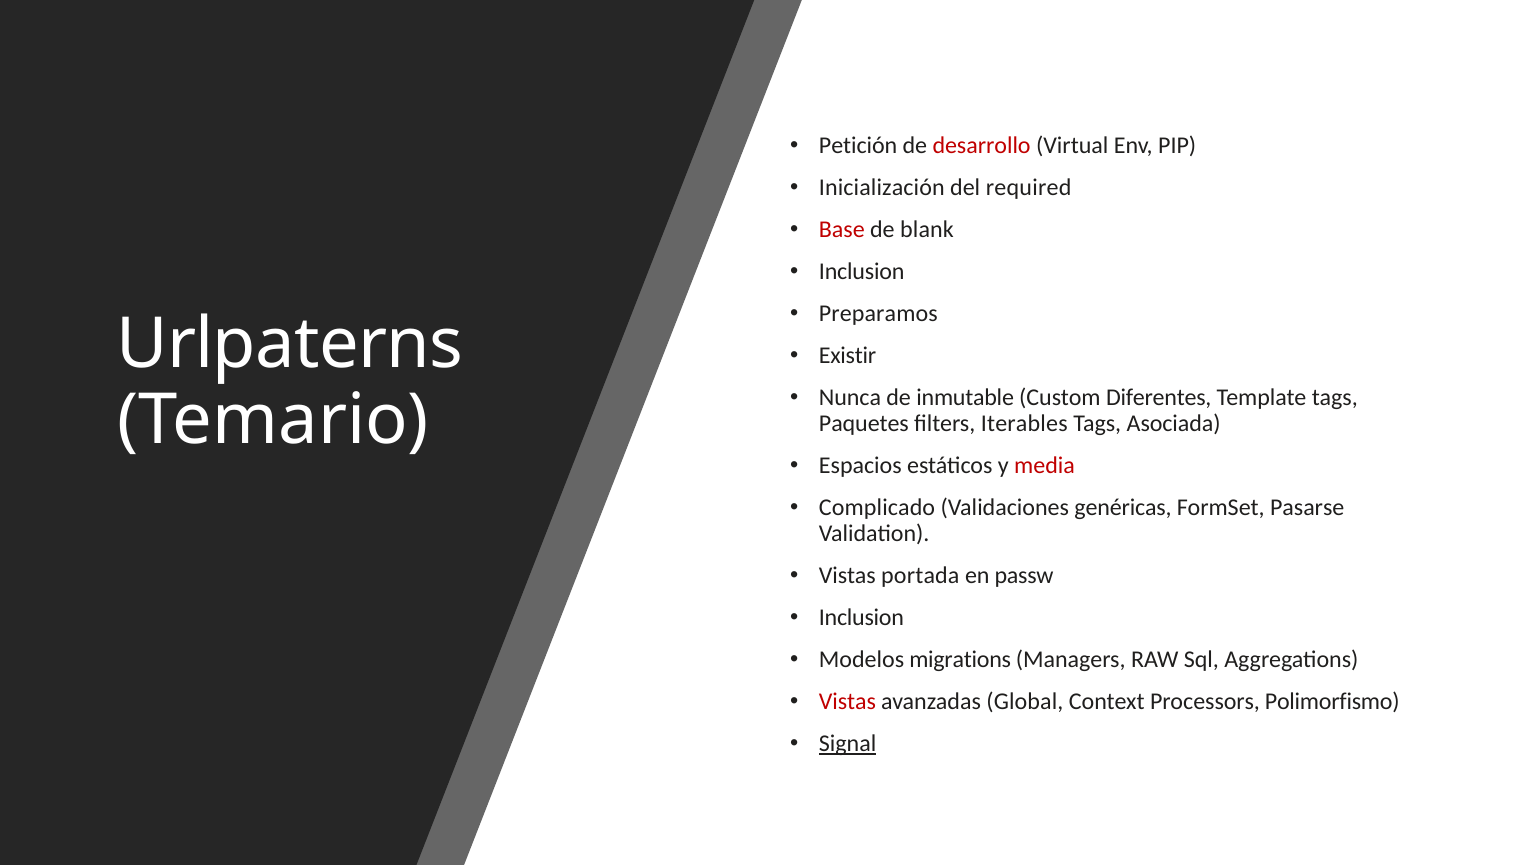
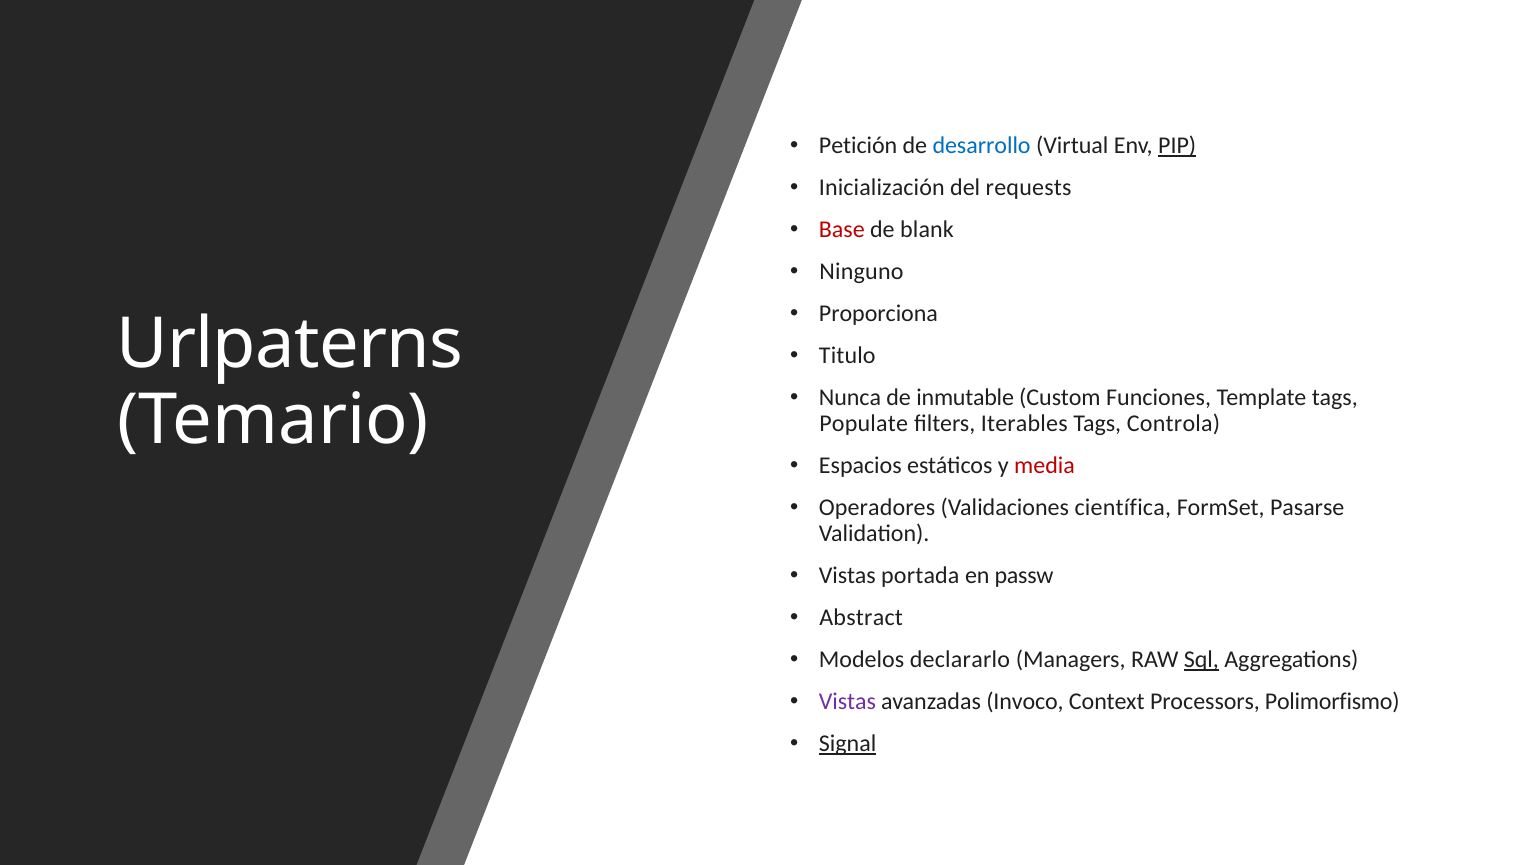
desarrollo colour: red -> blue (982, 146)
PIP underline: none -> present (1177, 146)
required: required -> requests (1029, 188)
Inclusion: Inclusion -> Ninguno (861, 272)
Preparamos: Preparamos -> Proporciona (878, 314)
Existir: Existir -> Titulo (847, 356)
Diferentes: Diferentes -> Funciones (1159, 398)
Paquetes: Paquetes -> Populate (864, 424)
Asociada: Asociada -> Controla (1174, 424)
Complicado: Complicado -> Operadores (877, 508)
genéricas: genéricas -> científica (1123, 508)
Inclusion: Inclusion -> Abstract (861, 618)
migrations: migrations -> declararlo (960, 660)
Sql underline: none -> present (1201, 660)
Vistas colour: red -> purple (847, 702)
Global: Global -> Invoco (1025, 702)
